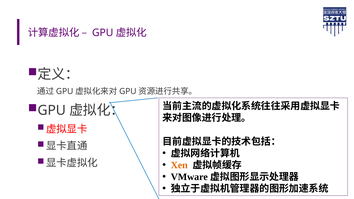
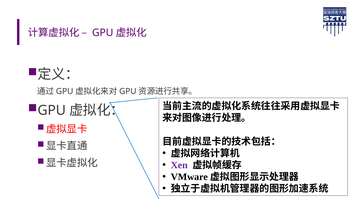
Xen colour: orange -> purple (179, 165)
